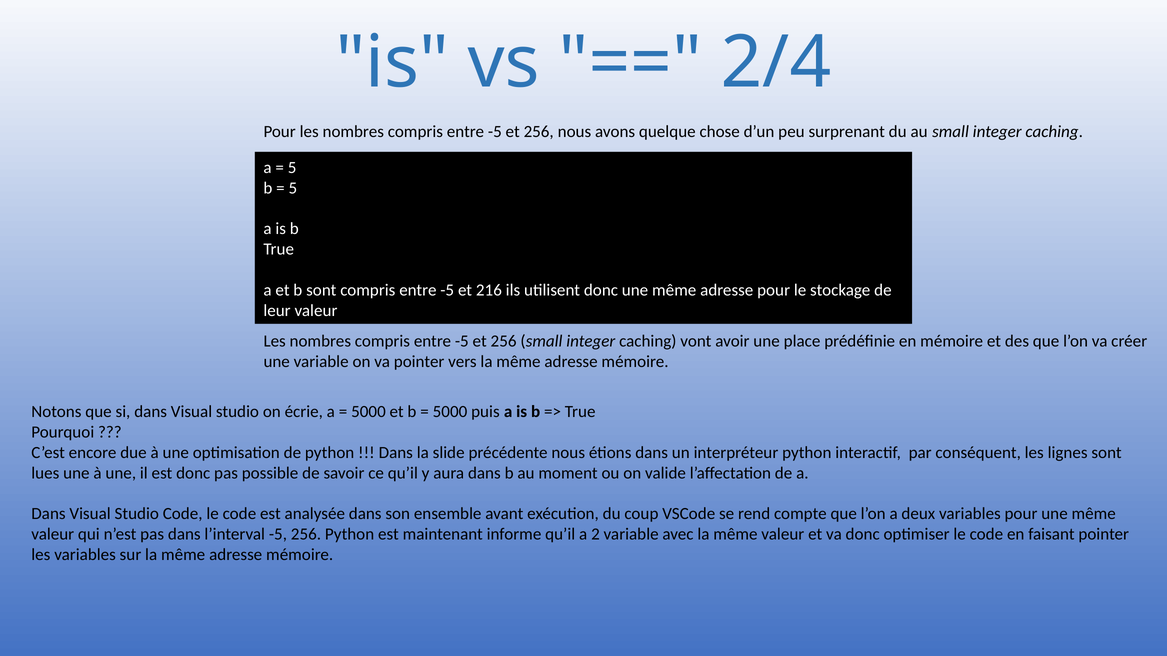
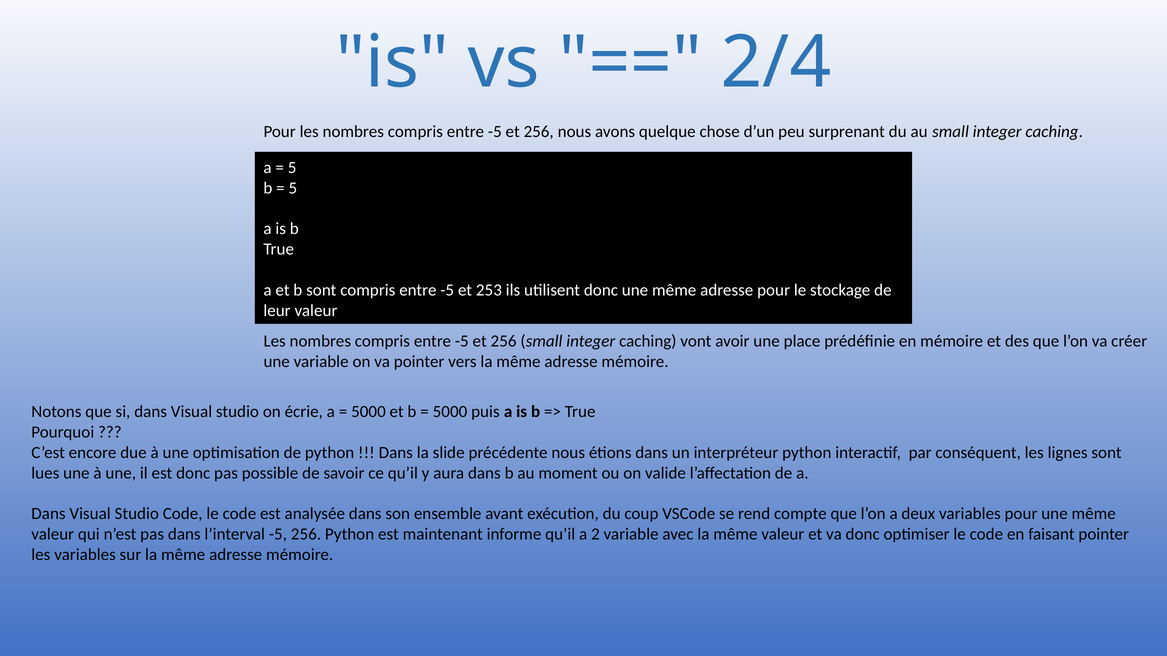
216: 216 -> 253 (489, 290)
